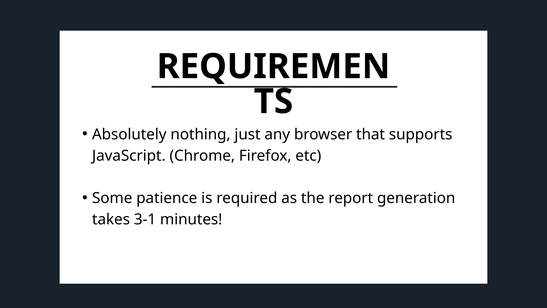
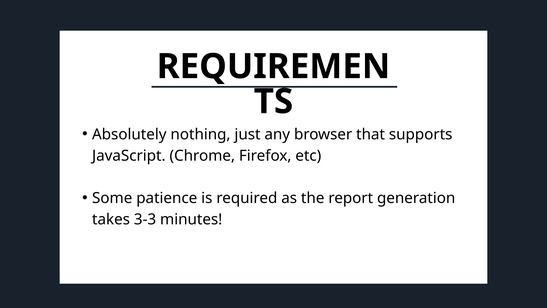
3-1: 3-1 -> 3-3 (145, 219)
